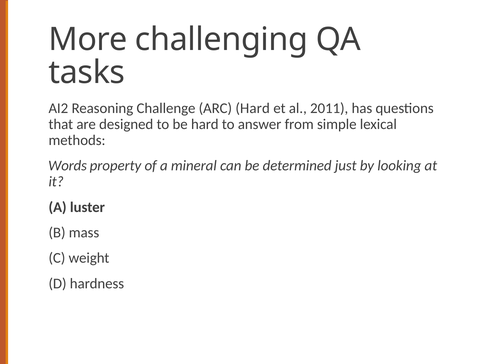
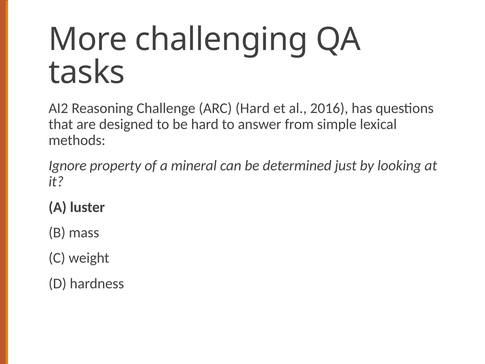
2011: 2011 -> 2016 (329, 108)
Words: Words -> Ignore (68, 166)
